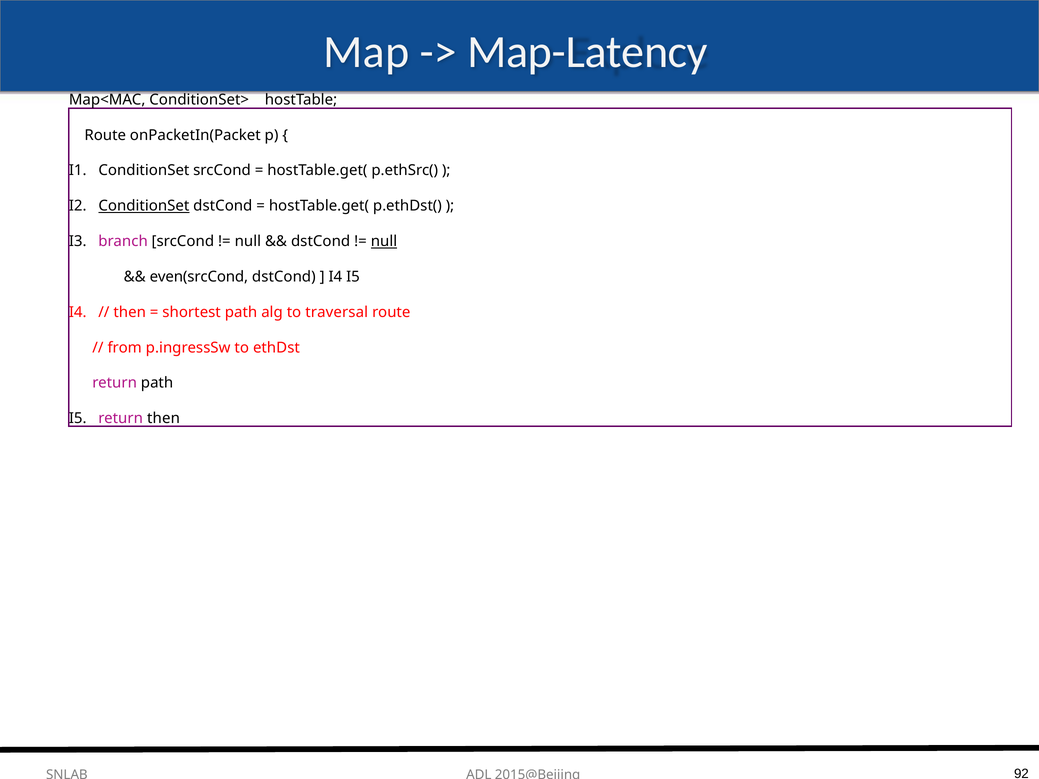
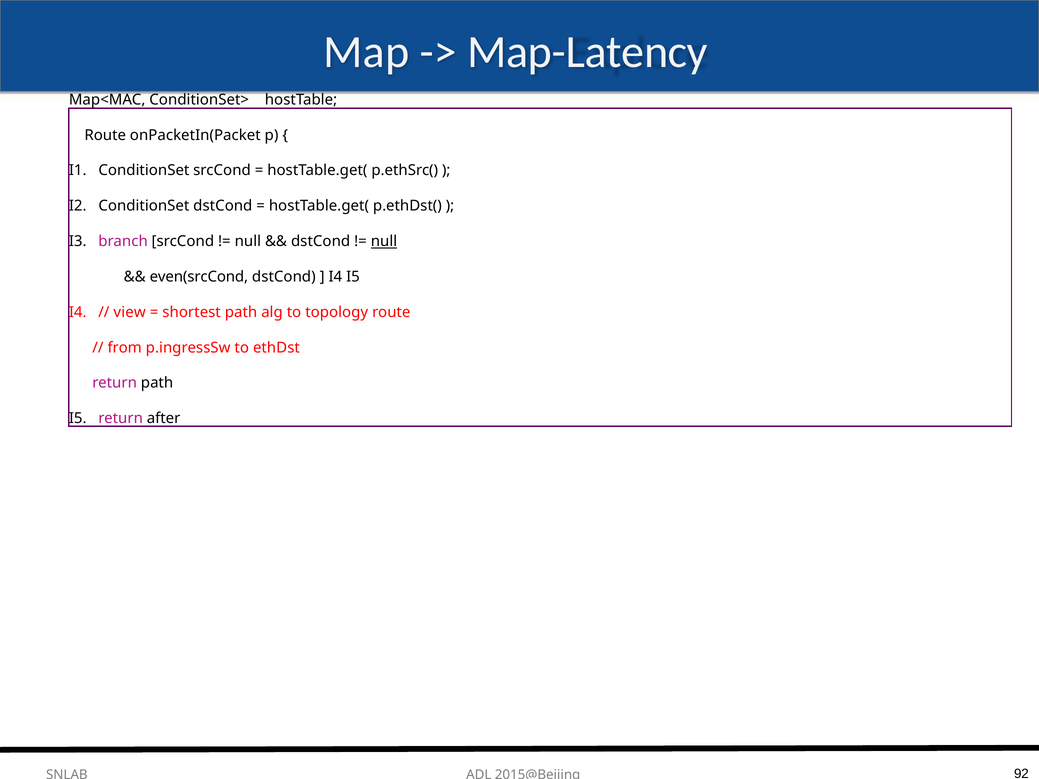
ConditionSet underline: present -> none (144, 206)
then: then -> view (130, 312)
traversal: traversal -> topology (337, 312)
return then: then -> after (164, 419)
